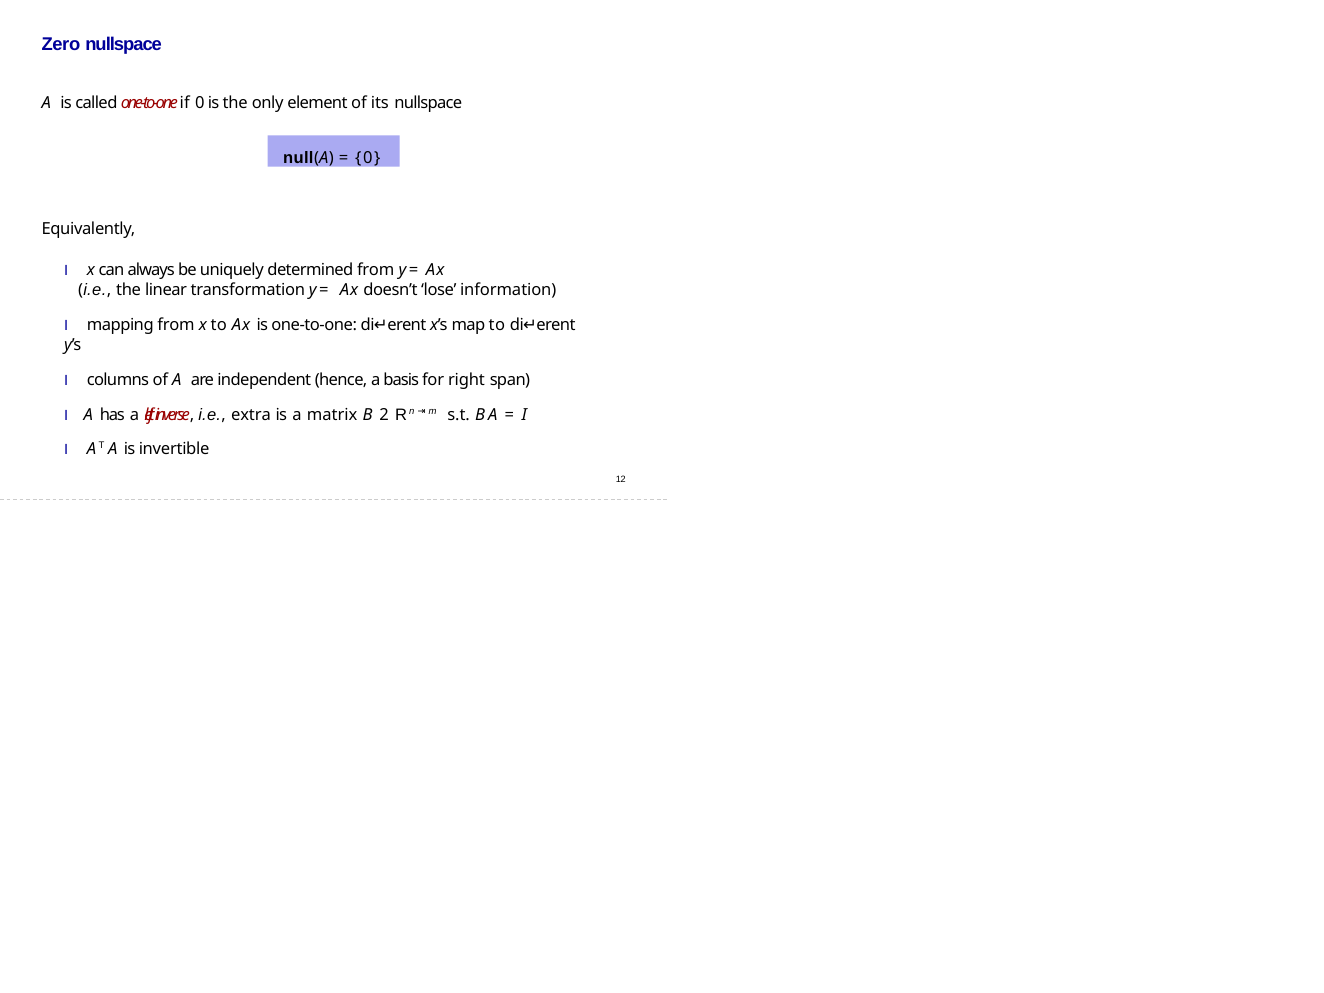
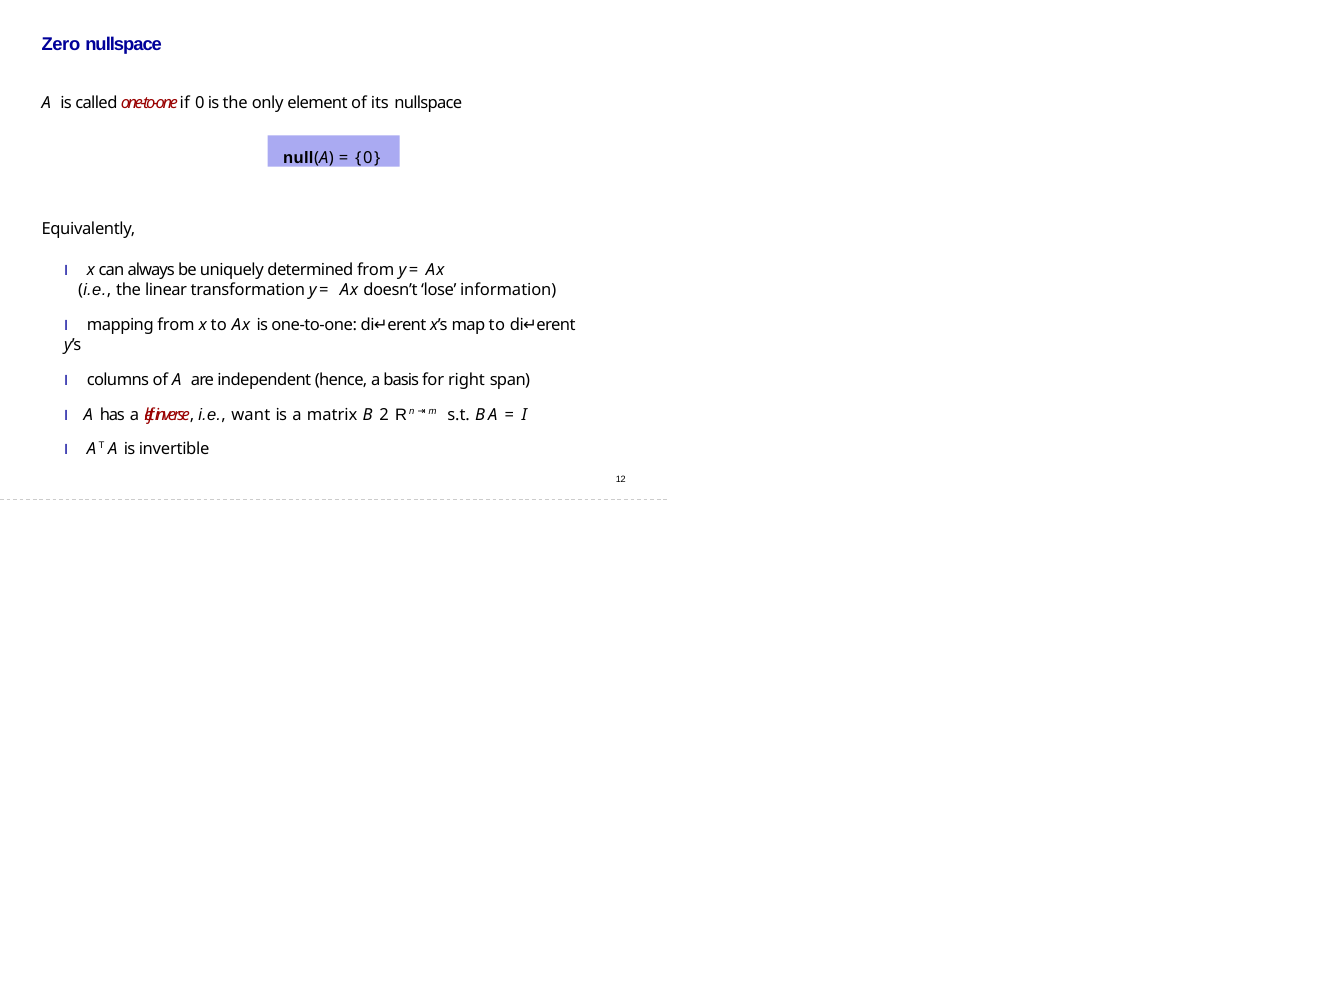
extra: extra -> want (251, 415)
